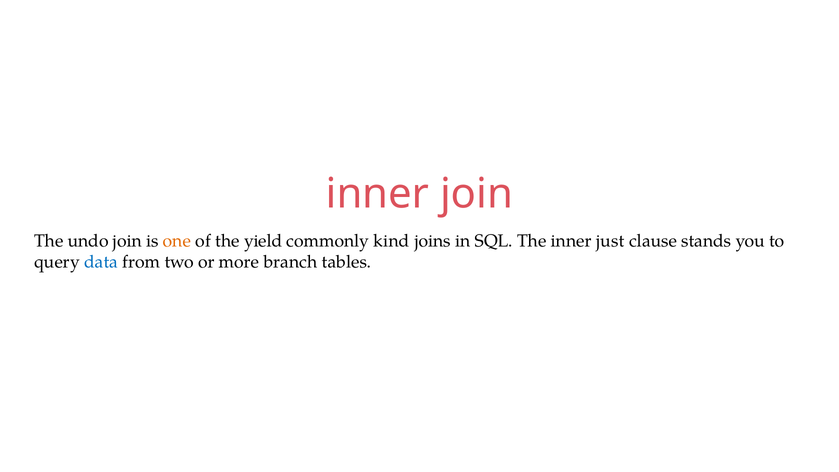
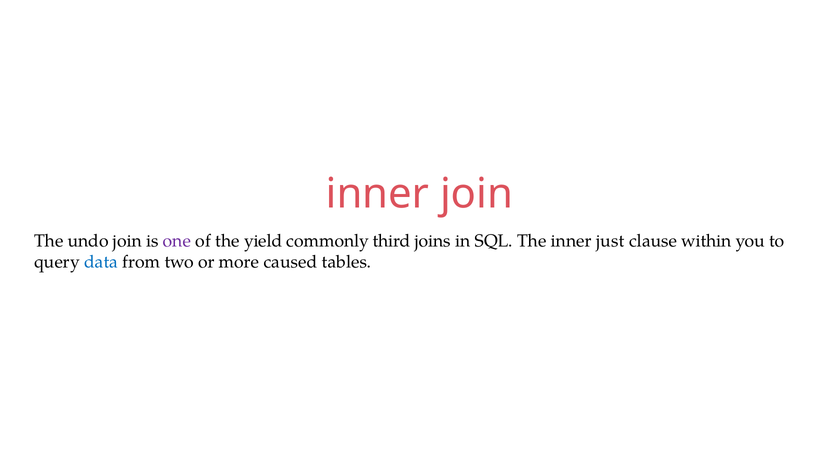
one colour: orange -> purple (177, 241)
kind: kind -> third (392, 241)
stands: stands -> within (706, 241)
branch: branch -> caused (291, 262)
